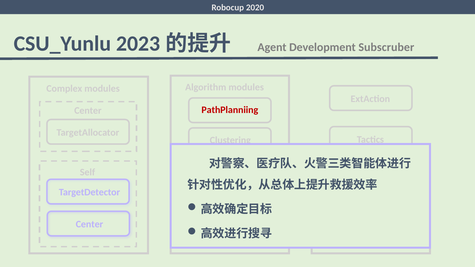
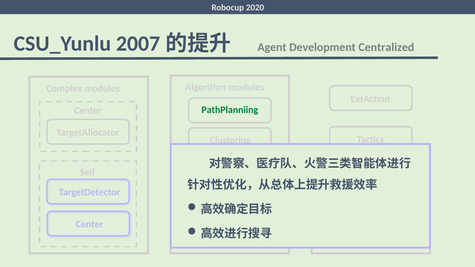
2023: 2023 -> 2007 (138, 44)
Development Subscruber: Subscruber -> Centralized (386, 47)
PathPlanniing colour: red -> green (230, 110)
